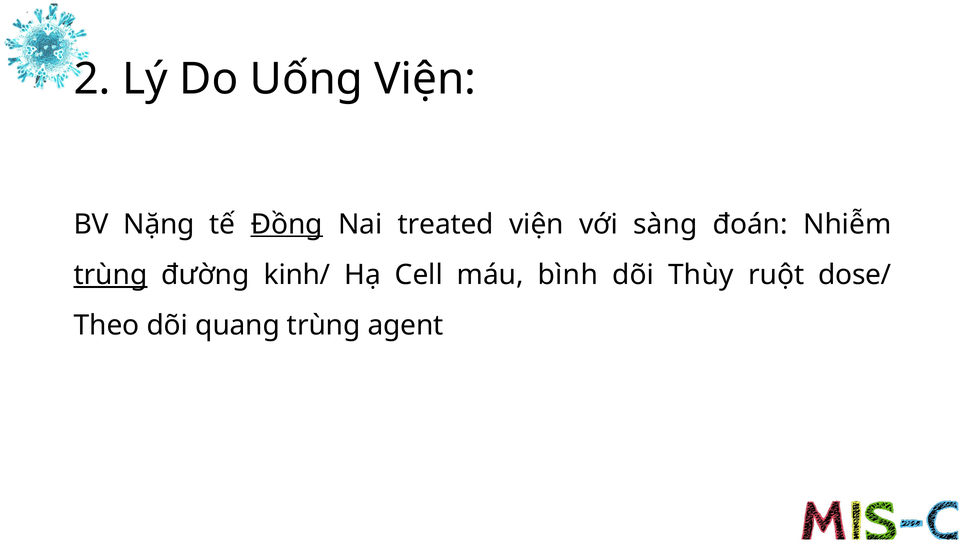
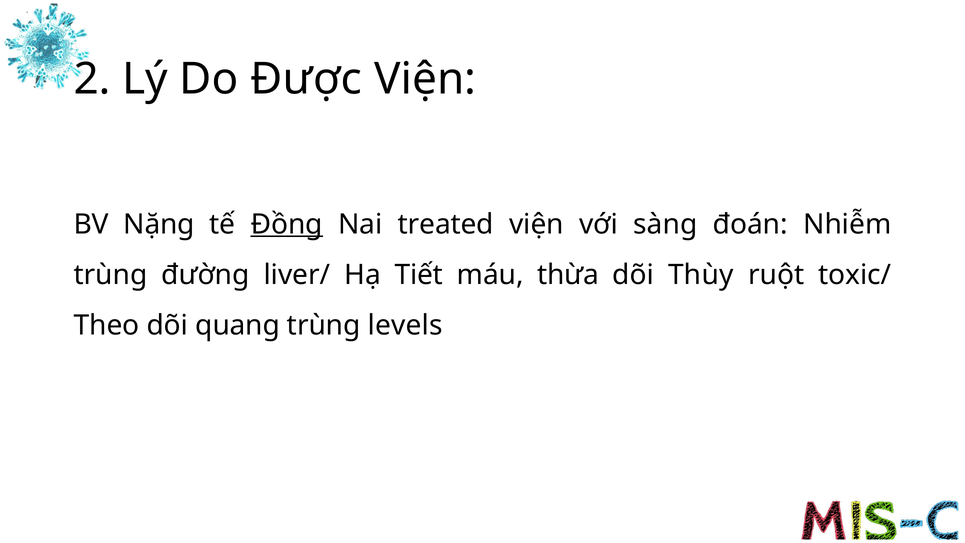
Uống: Uống -> Được (306, 79)
trùng underline: present -> none (110, 275)
kinh/: kinh/ -> liver/ (297, 275)
Cell: Cell -> Tiết (419, 275)
bình: bình -> thừa (568, 275)
dose/: dose/ -> toxic/ (855, 275)
agent: agent -> levels (405, 326)
